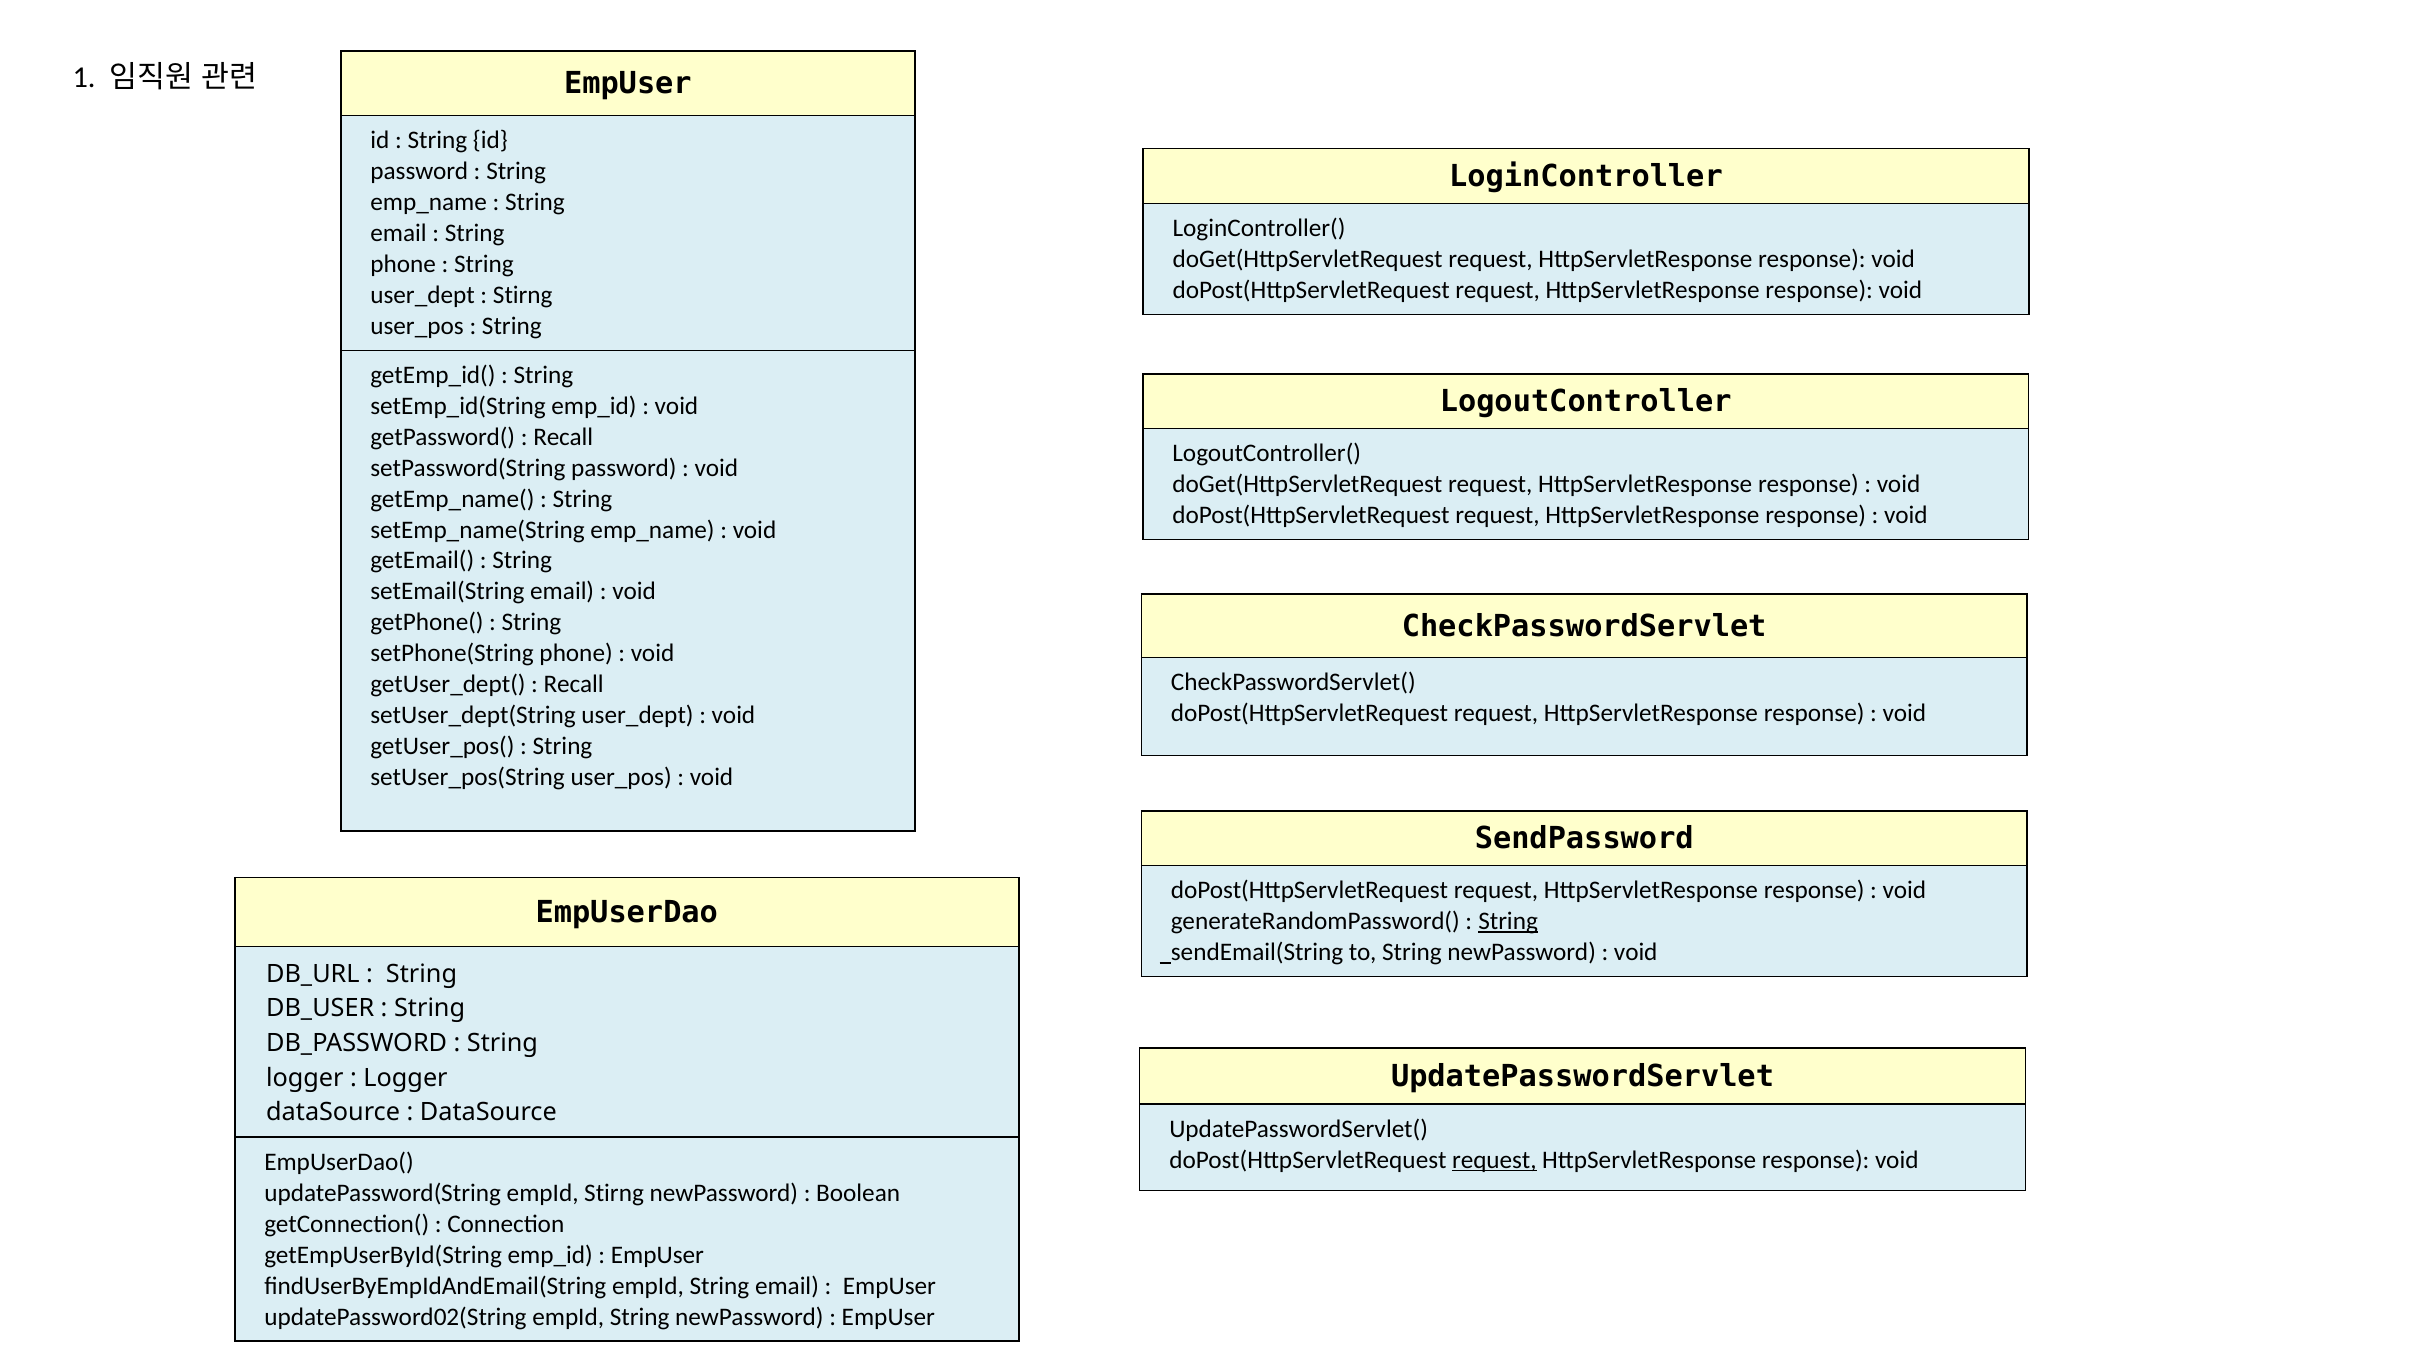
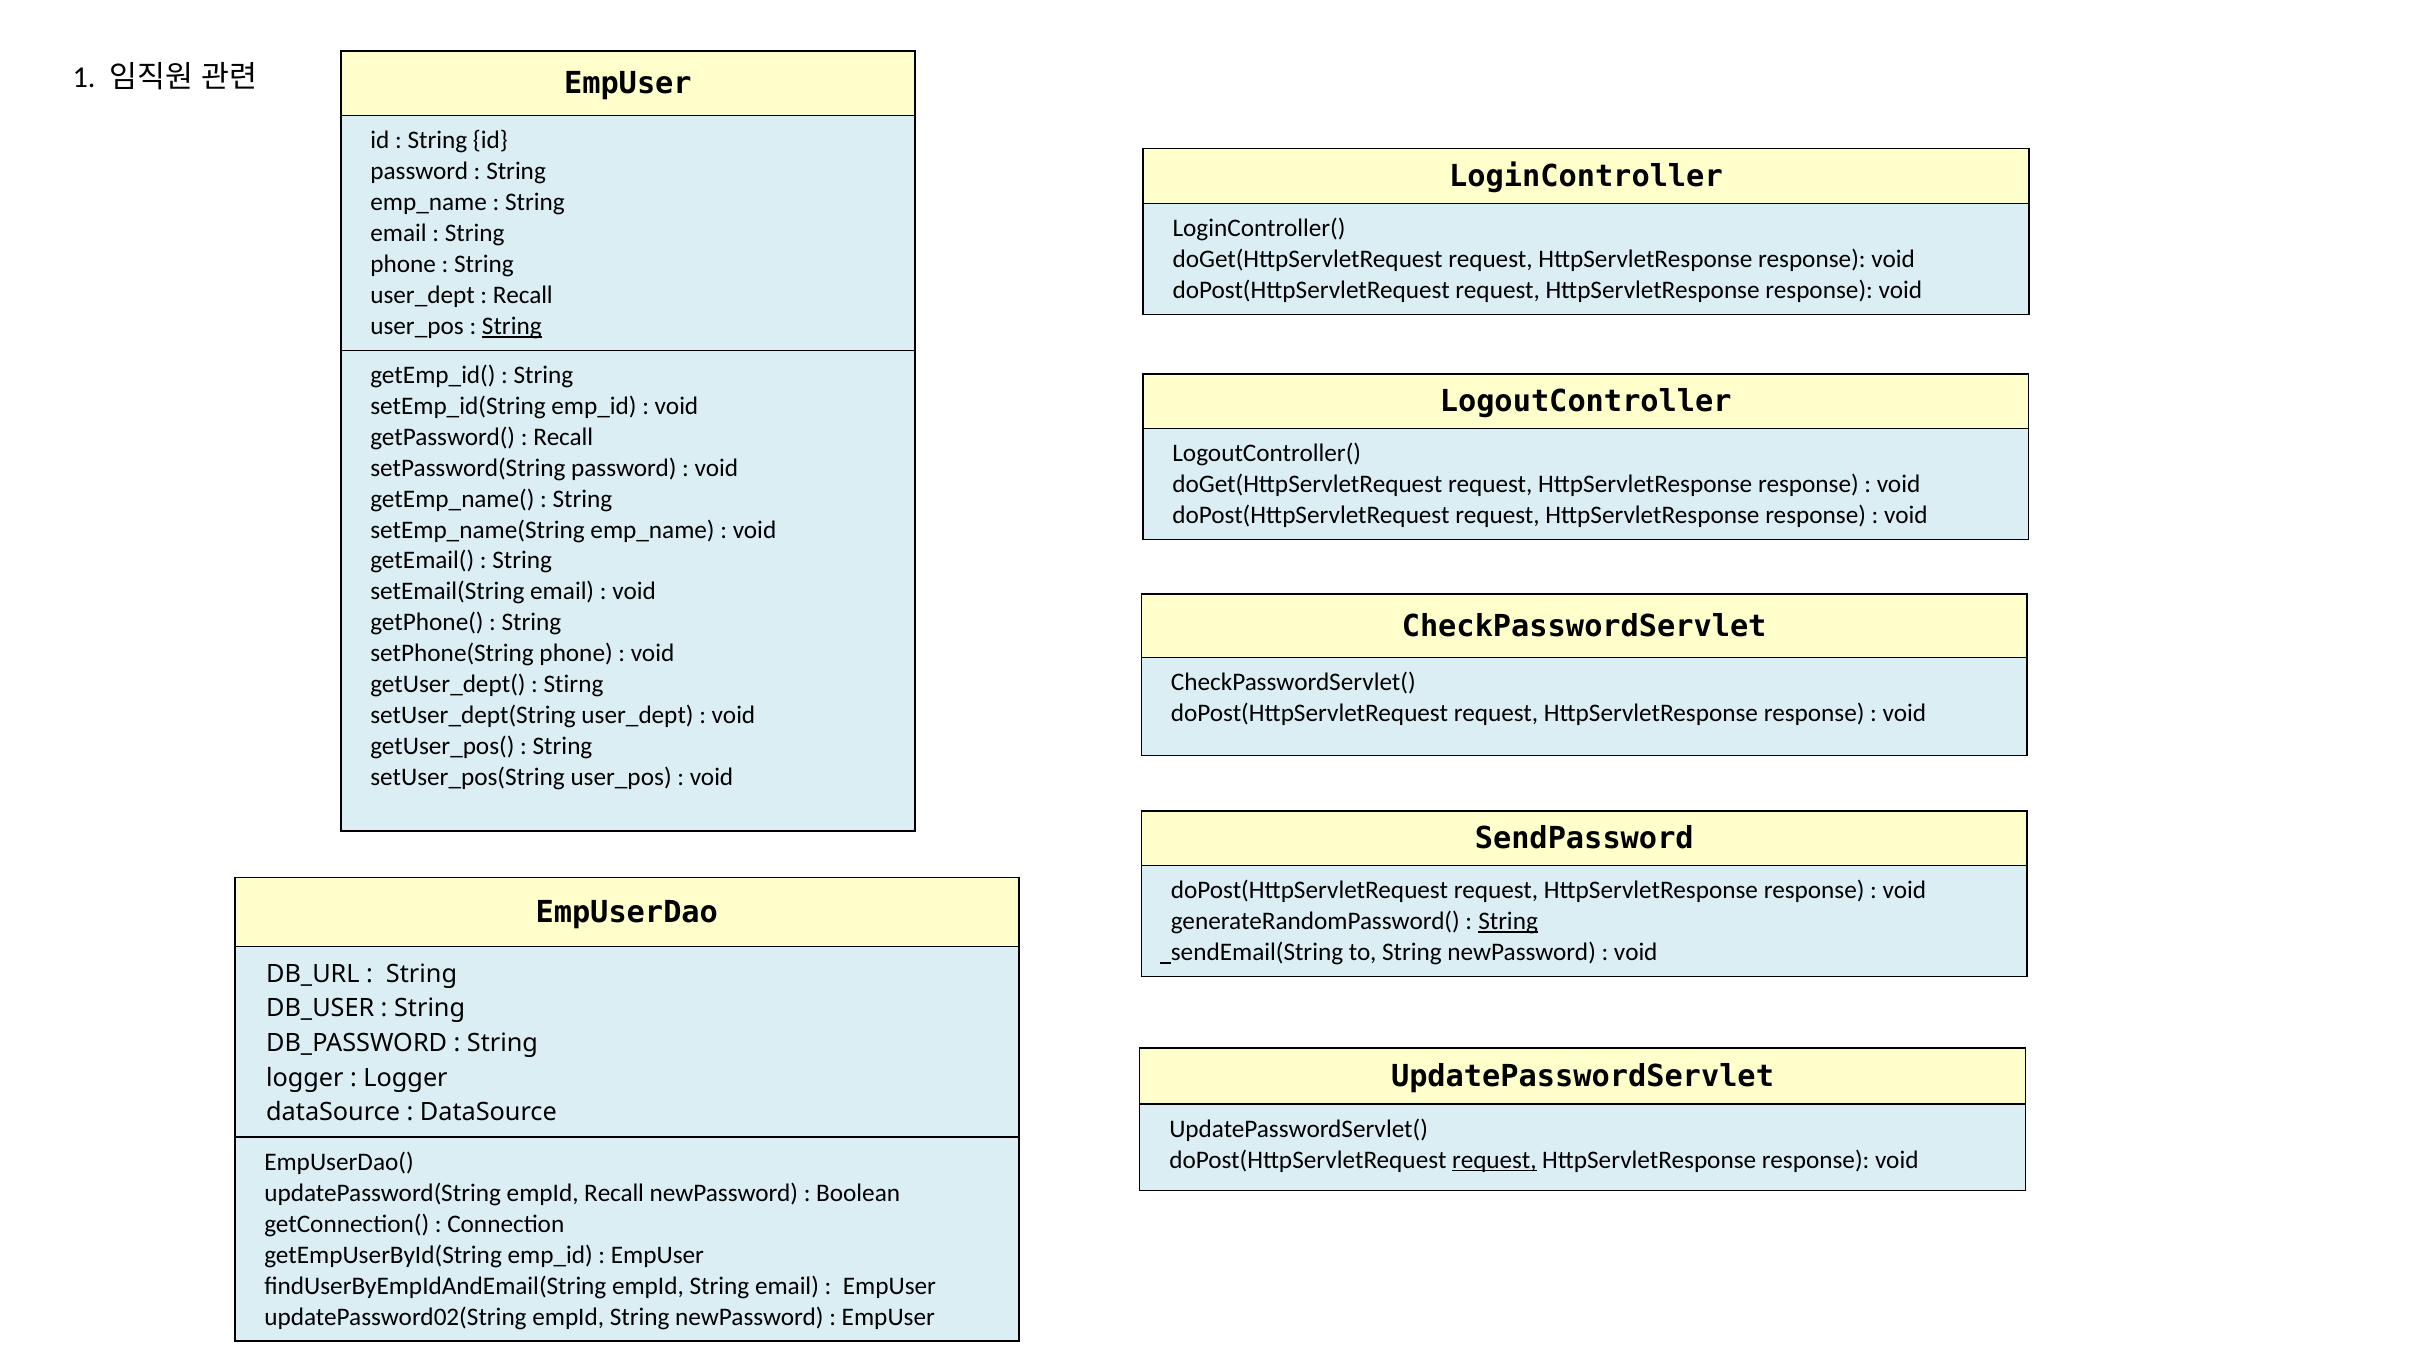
Stirng: Stirng -> Recall (523, 295)
String underline: none -> present (512, 326)
Recall: Recall -> Stirng (573, 684)
empId Stirng: Stirng -> Recall (614, 1193)
